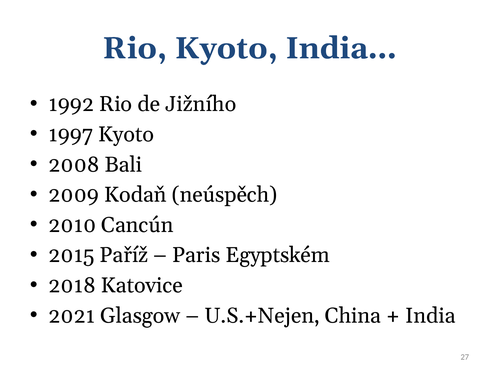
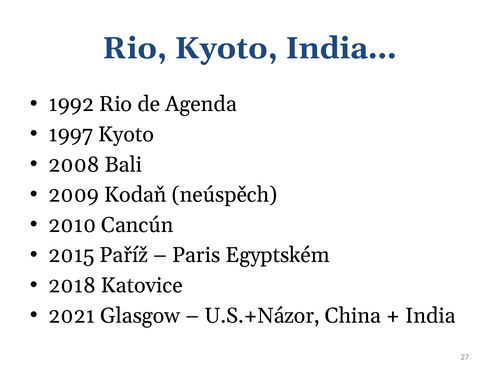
Jižního: Jižního -> Agenda (201, 104)
U.S.+Nejen: U.S.+Nejen -> U.S.+Názor (262, 316)
